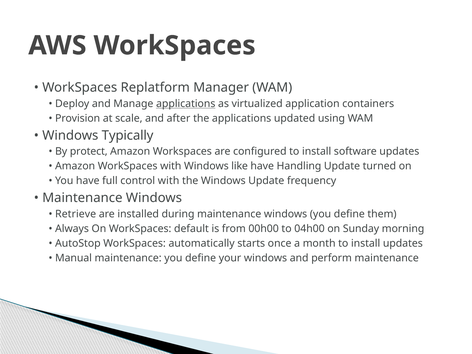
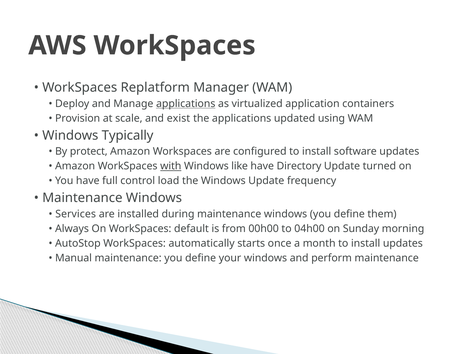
after: after -> exist (178, 118)
with underline: none -> present (171, 166)
Handling: Handling -> Directory (299, 166)
control with: with -> load (169, 181)
Retrieve: Retrieve -> Services (76, 214)
